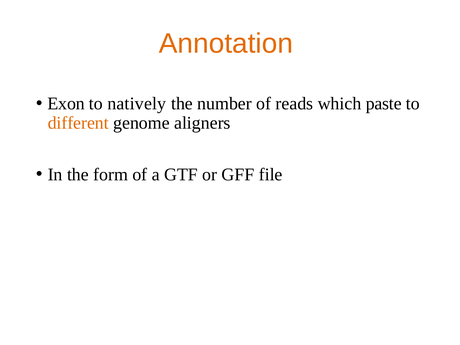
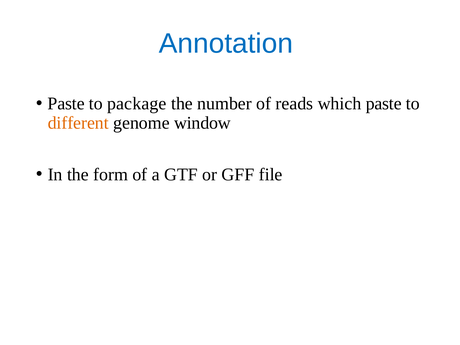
Annotation colour: orange -> blue (226, 44)
Exon: Exon -> Paste (66, 104)
natively: natively -> package (137, 104)
aligners: aligners -> window (202, 123)
